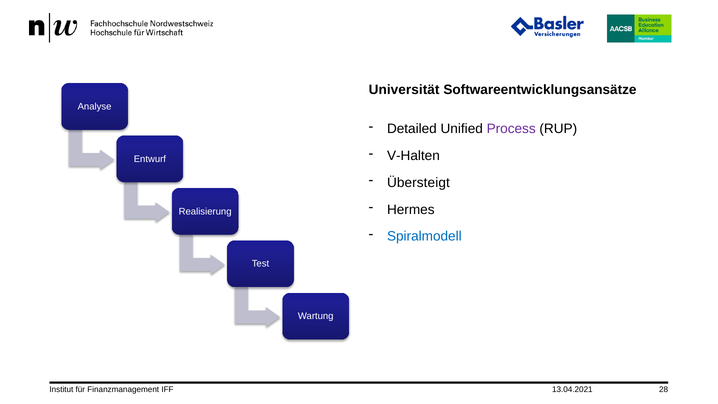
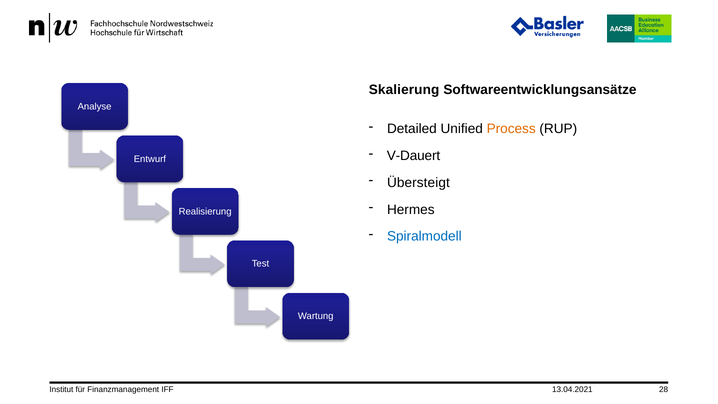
Universität: Universität -> Skalierung (404, 90)
Process colour: purple -> orange (511, 129)
V-Halten: V-Halten -> V-Dauert (413, 156)
